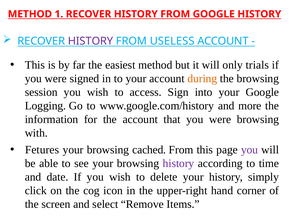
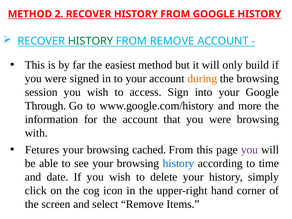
1: 1 -> 2 (59, 14)
HISTORY colour: purple -> green (90, 41)
FROM USELESS: USELESS -> REMOVE (172, 41)
trials: trials -> build (257, 65)
Logging: Logging -> Through (45, 106)
history colour: purple -> blue (179, 163)
